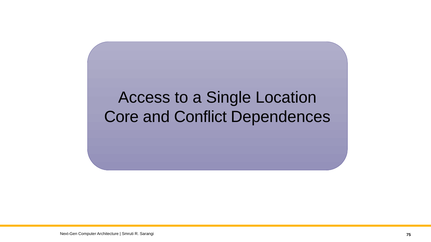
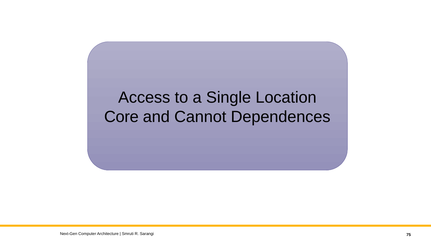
Conflict: Conflict -> Cannot (200, 117)
